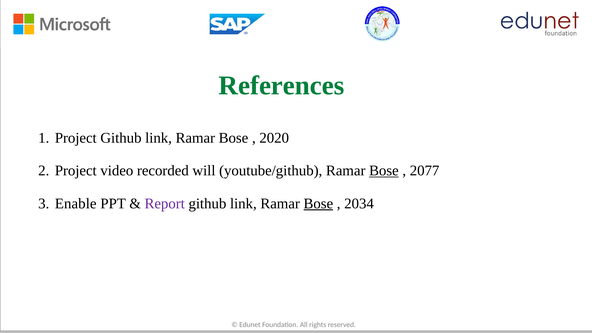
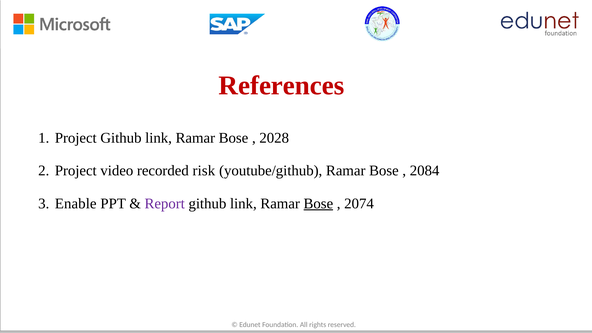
References colour: green -> red (281, 85)
2020: 2020 -> 2028 (274, 138)
will: will -> risk (204, 171)
Bose underline: present -> none (384, 171)
2077: 2077 -> 2084 (425, 171)
2034: 2034 -> 2074 (359, 203)
